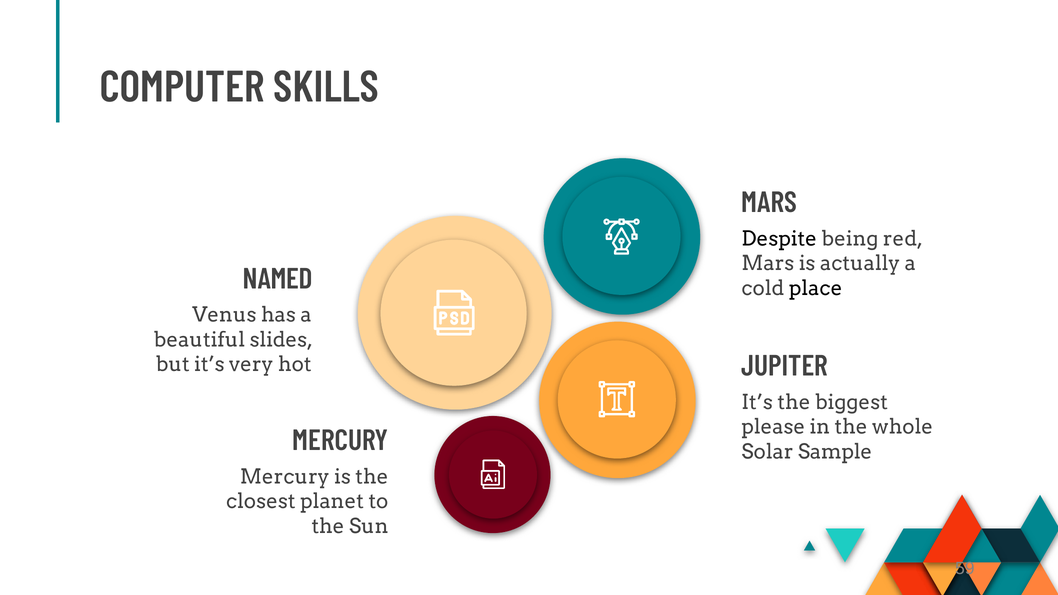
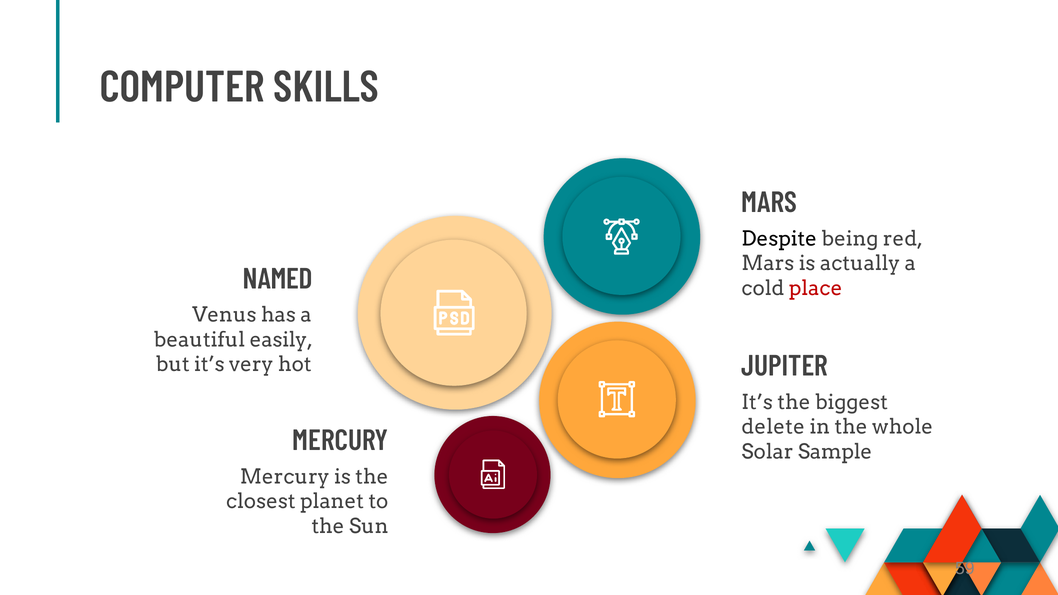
place colour: black -> red (816, 288)
slides: slides -> easily (281, 340)
please: please -> delete (773, 427)
